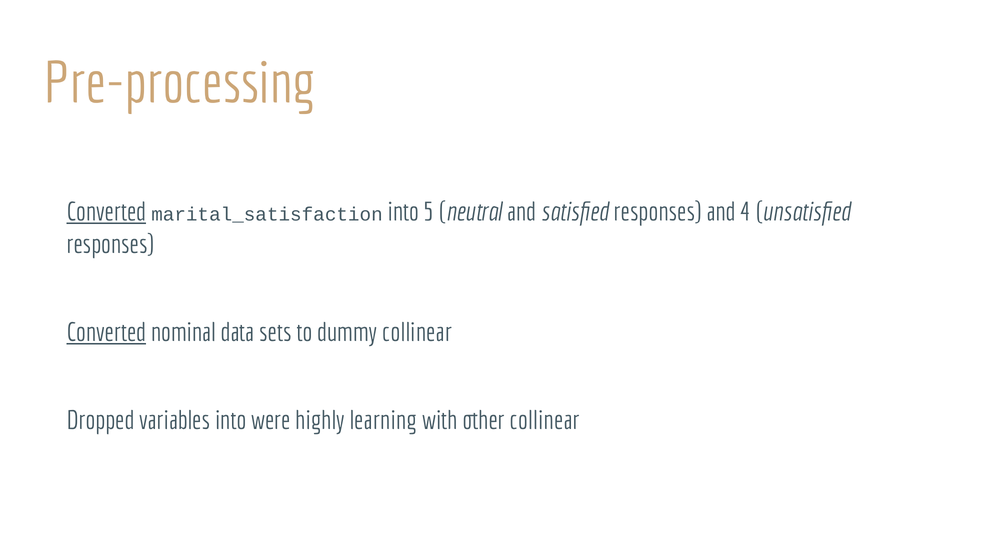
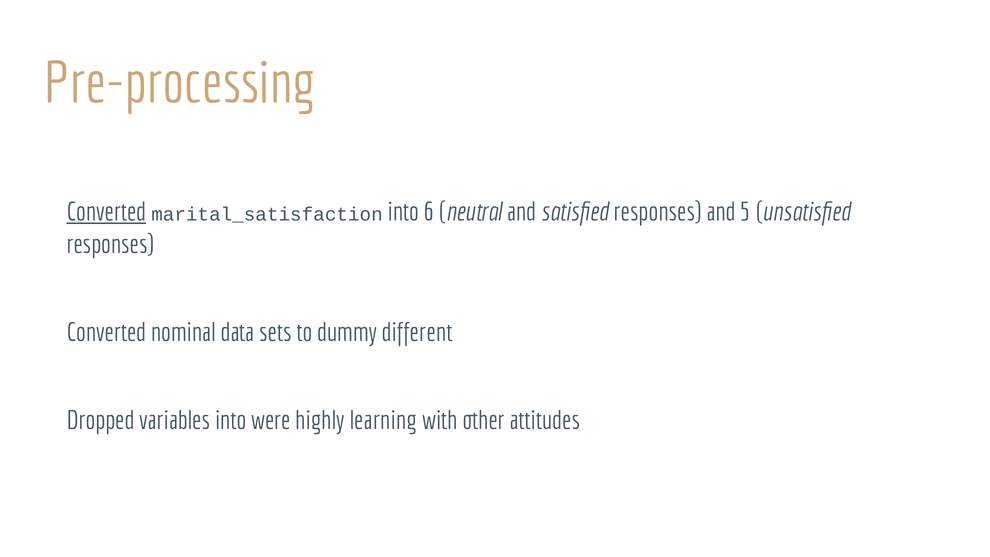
5: 5 -> 6 (429, 212)
4: 4 -> 5 (746, 212)
Converted underline: present -> none (106, 333)
dummy collinear: collinear -> different (417, 333)
other collinear: collinear -> attitudes (545, 421)
